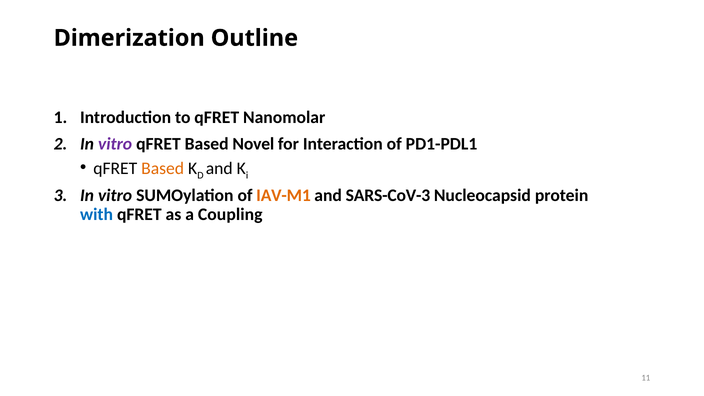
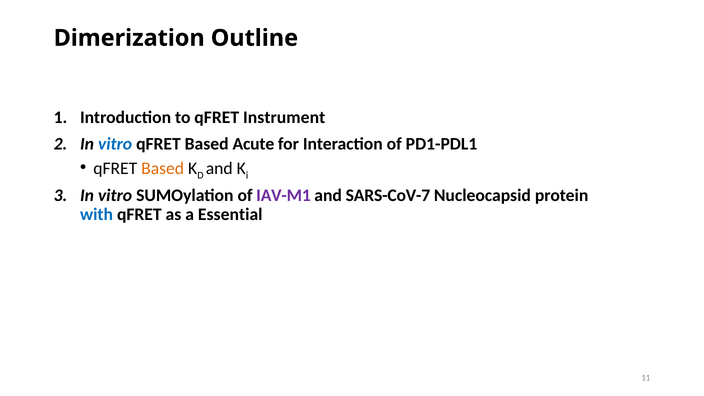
Nanomolar: Nanomolar -> Instrument (284, 117)
vitro colour: purple -> blue (115, 144)
Novel: Novel -> Acute (253, 144)
IAV-M1 colour: orange -> purple (284, 195)
SARS-CoV-3: SARS-CoV-3 -> SARS-CoV-7 (388, 195)
Coupling: Coupling -> Essential (230, 214)
